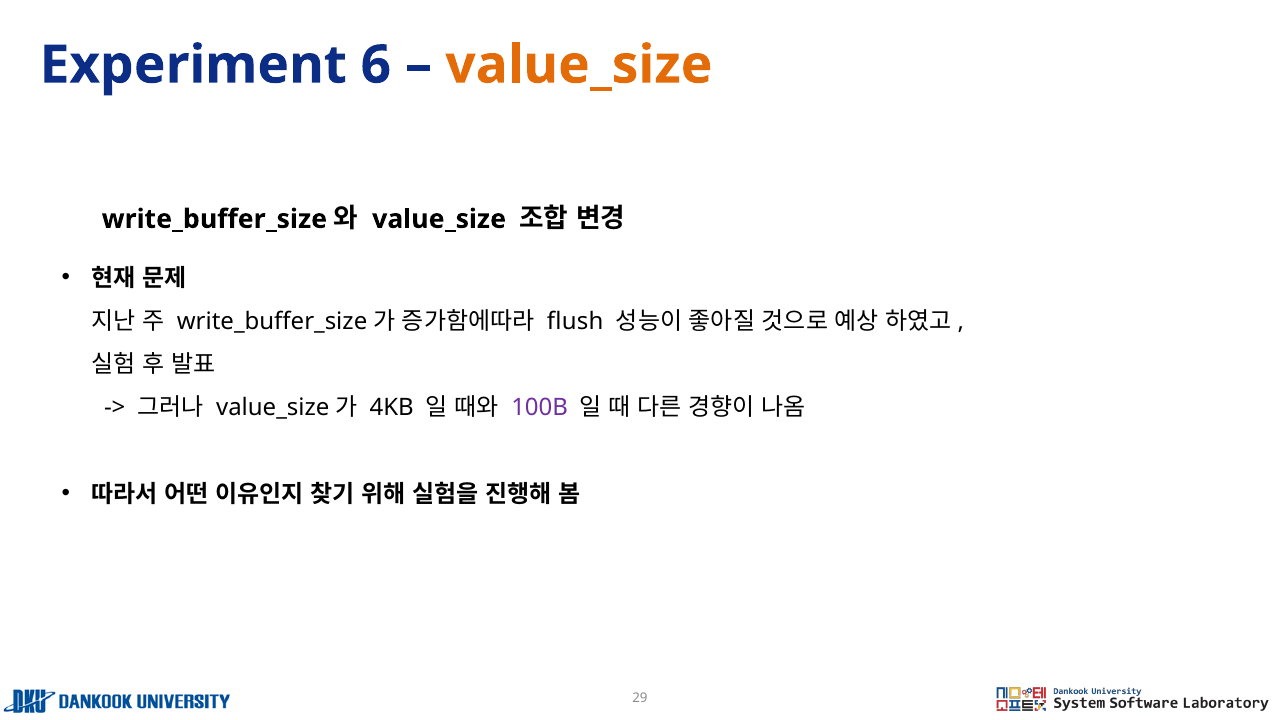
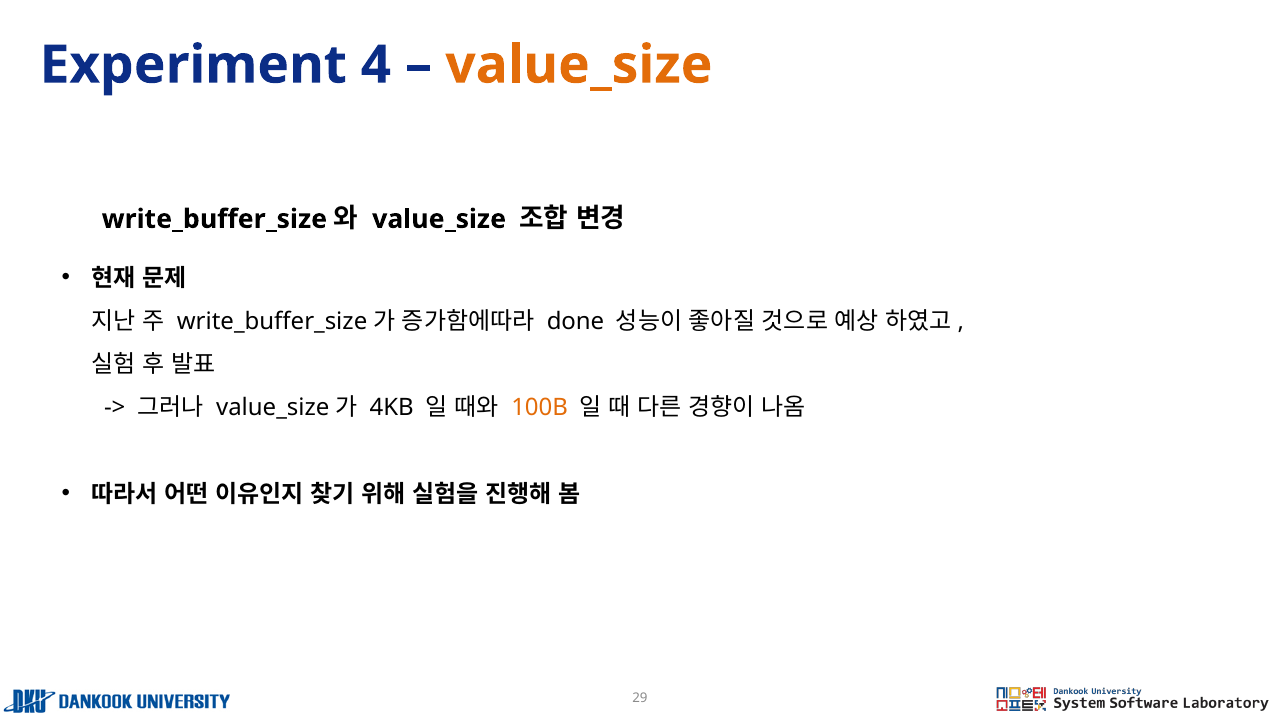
6: 6 -> 4 (376, 65)
flush: flush -> done (575, 321)
100B colour: purple -> orange (540, 408)
